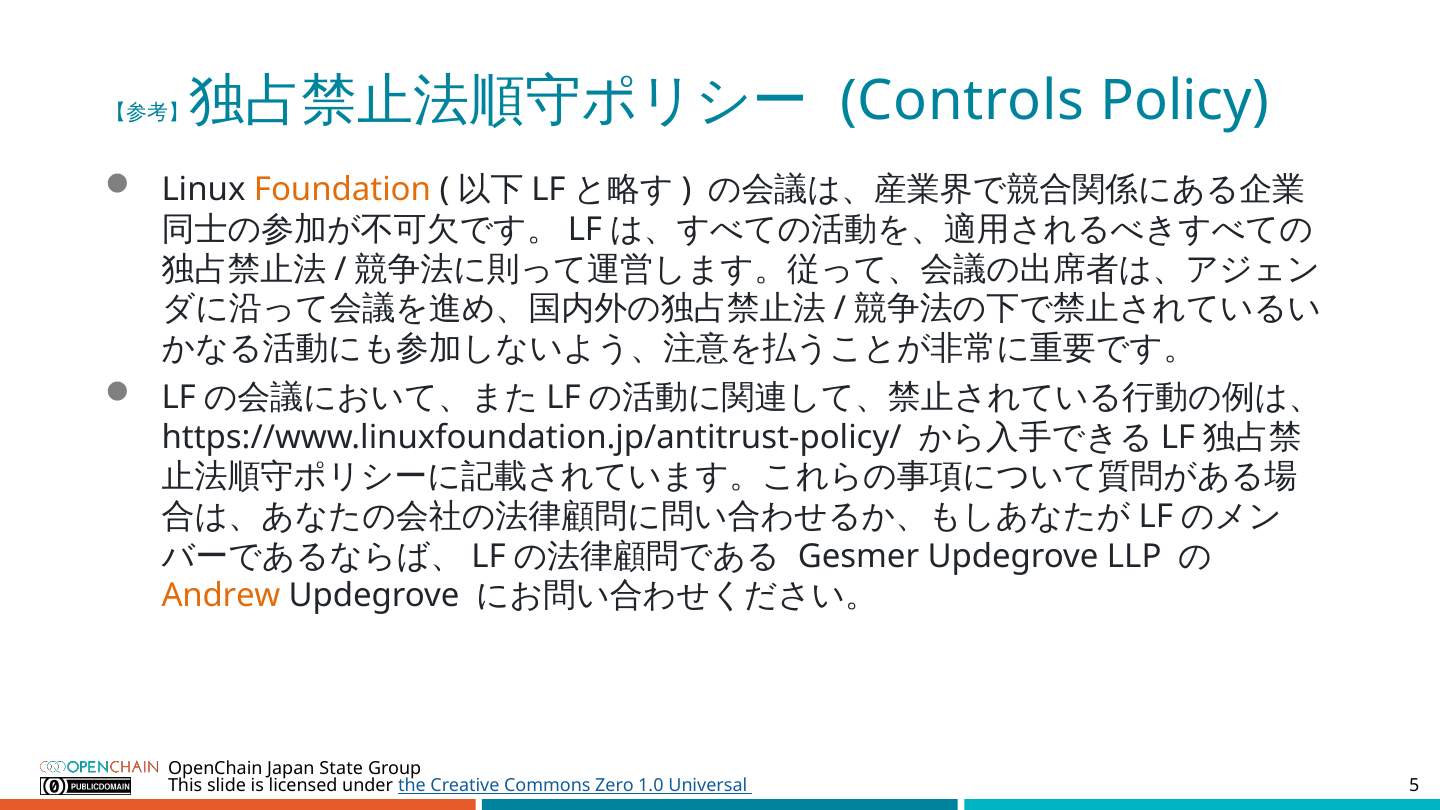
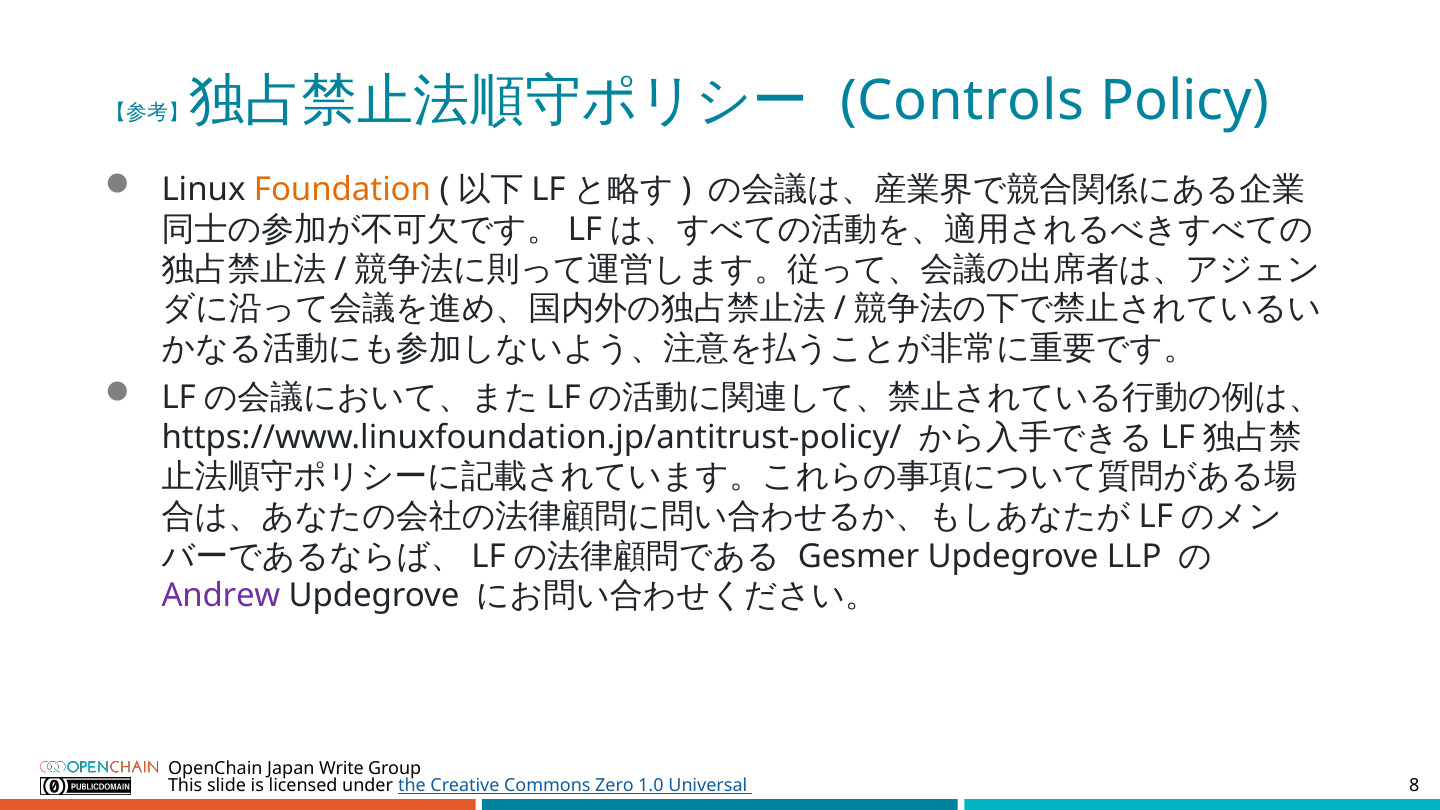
Andrew colour: orange -> purple (221, 596)
State: State -> Write (341, 768)
5: 5 -> 8 (1414, 785)
